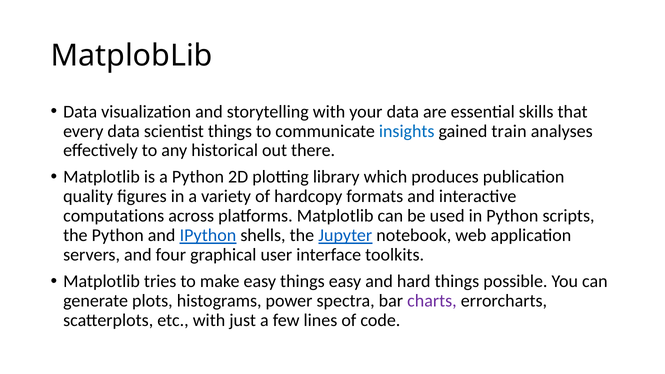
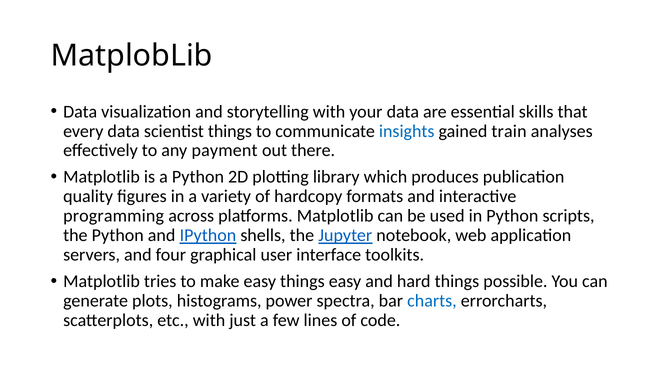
historical: historical -> payment (225, 151)
computations: computations -> programming (114, 216)
charts colour: purple -> blue (432, 301)
